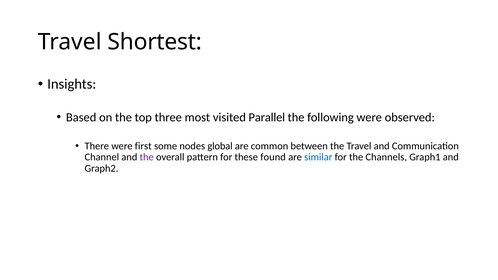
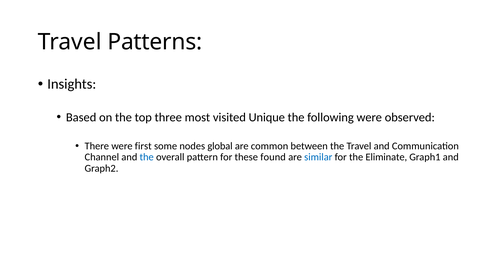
Shortest: Shortest -> Patterns (155, 42)
Parallel: Parallel -> Unique (267, 117)
the colour: purple -> blue (147, 157)
Channels: Channels -> Eliminate (386, 157)
